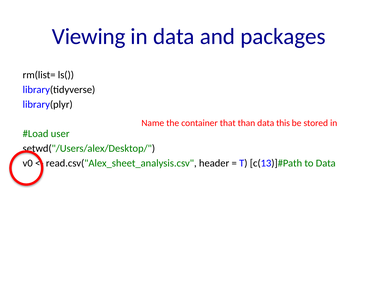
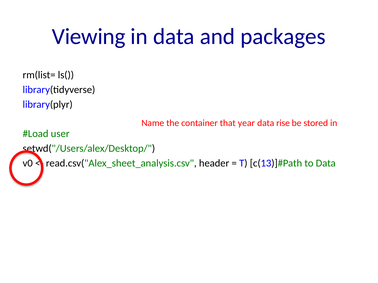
than: than -> year (246, 123)
this: this -> rise (283, 123)
